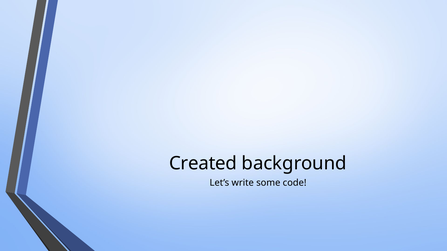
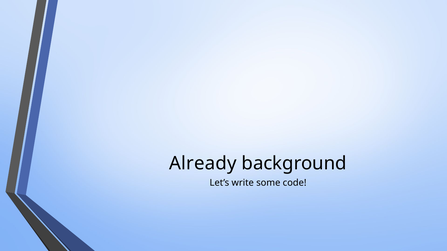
Created: Created -> Already (203, 164)
